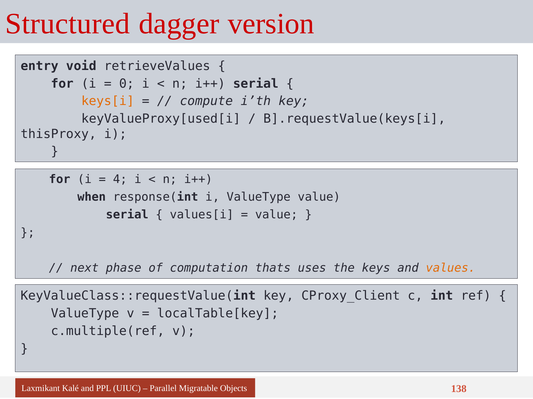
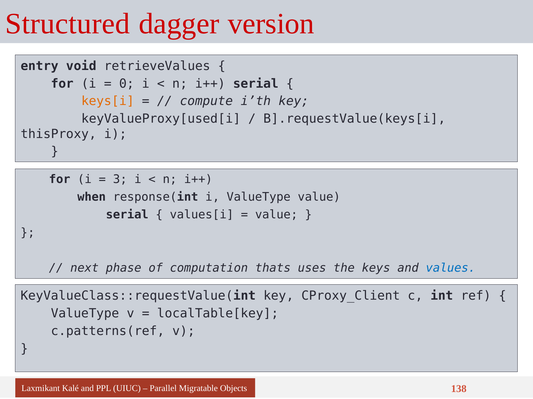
4: 4 -> 3 (120, 180)
values colour: orange -> blue (451, 268)
c.multiple(ref: c.multiple(ref -> c.patterns(ref (108, 332)
